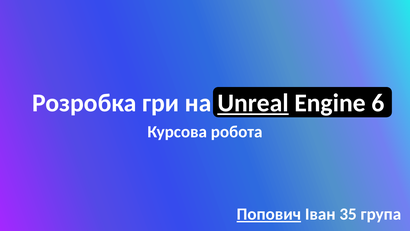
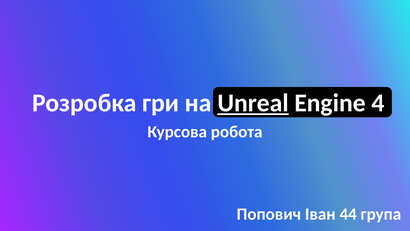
6: 6 -> 4 (378, 103)
Попович underline: present -> none (269, 214)
35: 35 -> 44 (348, 214)
